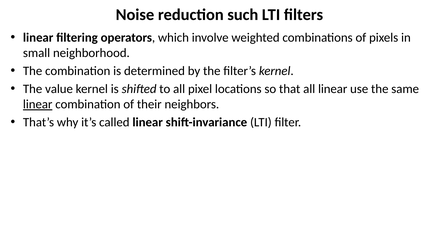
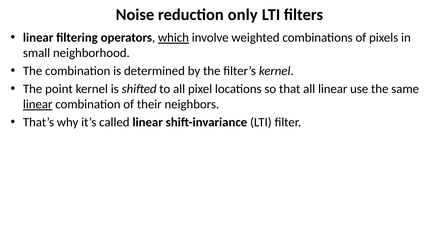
such: such -> only (243, 15)
which underline: none -> present (173, 38)
value: value -> point (59, 89)
